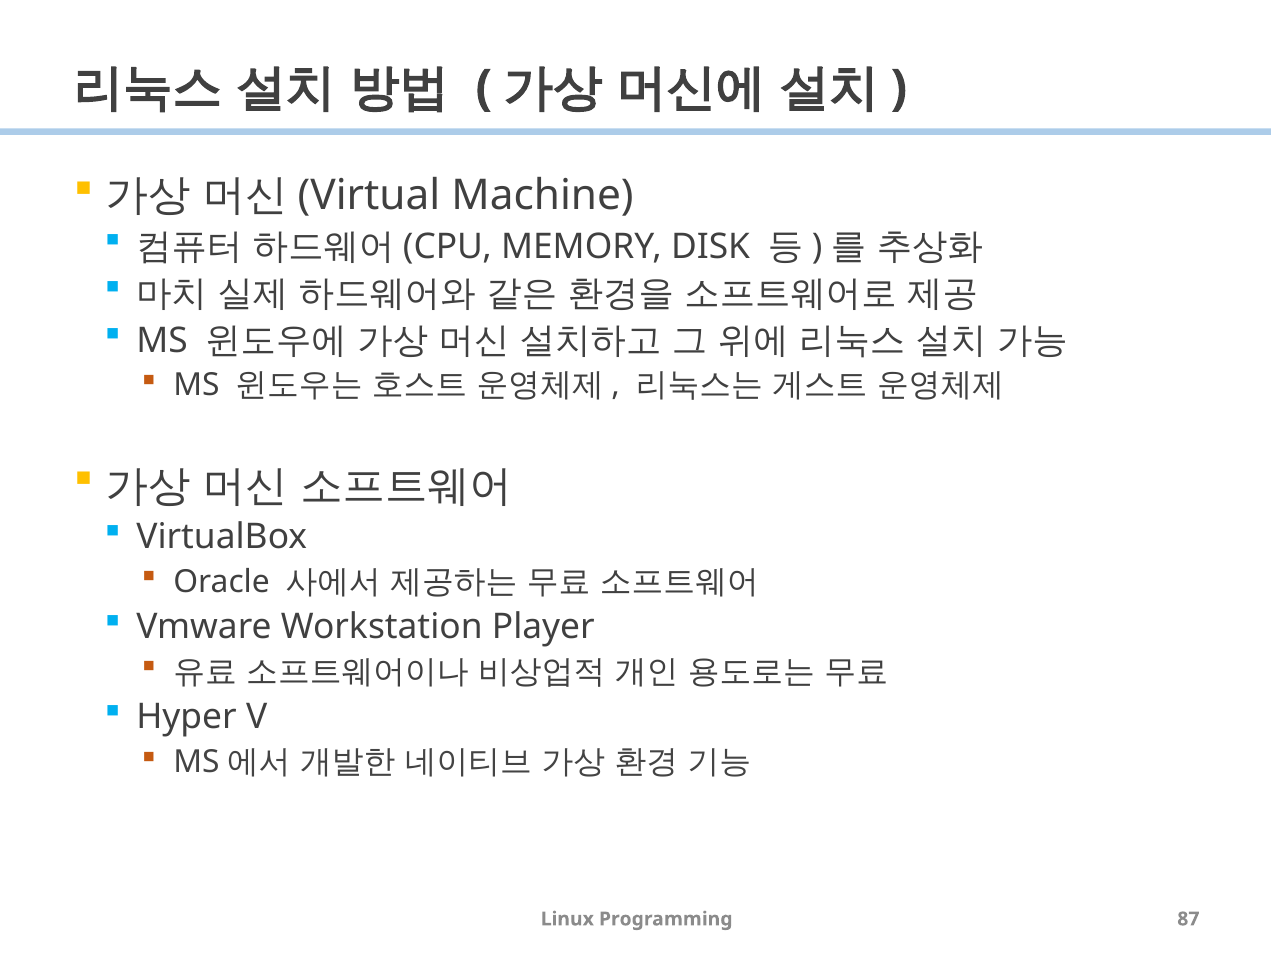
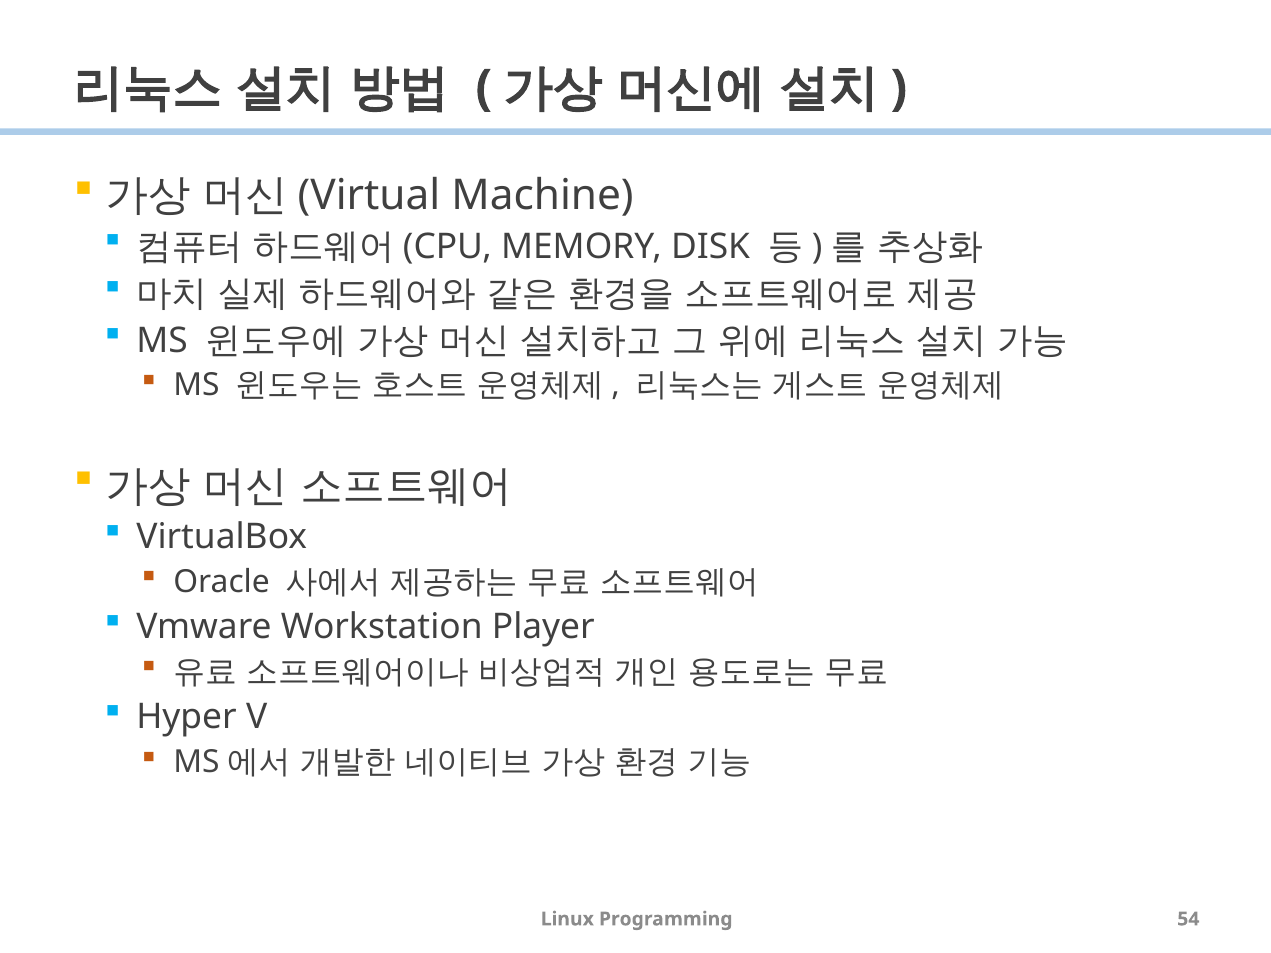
87: 87 -> 54 (1188, 919)
